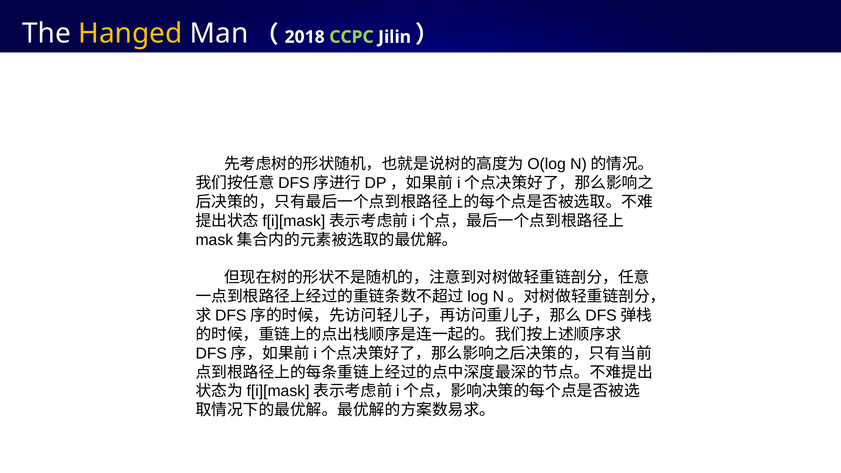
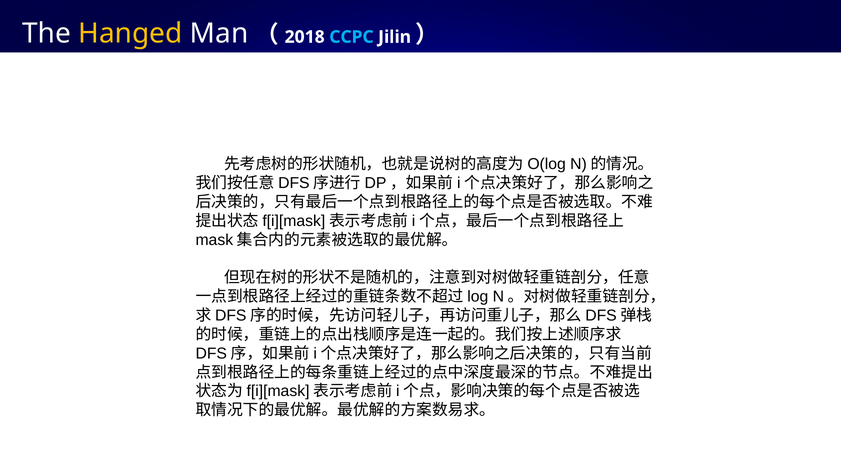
CCPC colour: light green -> light blue (351, 37)
